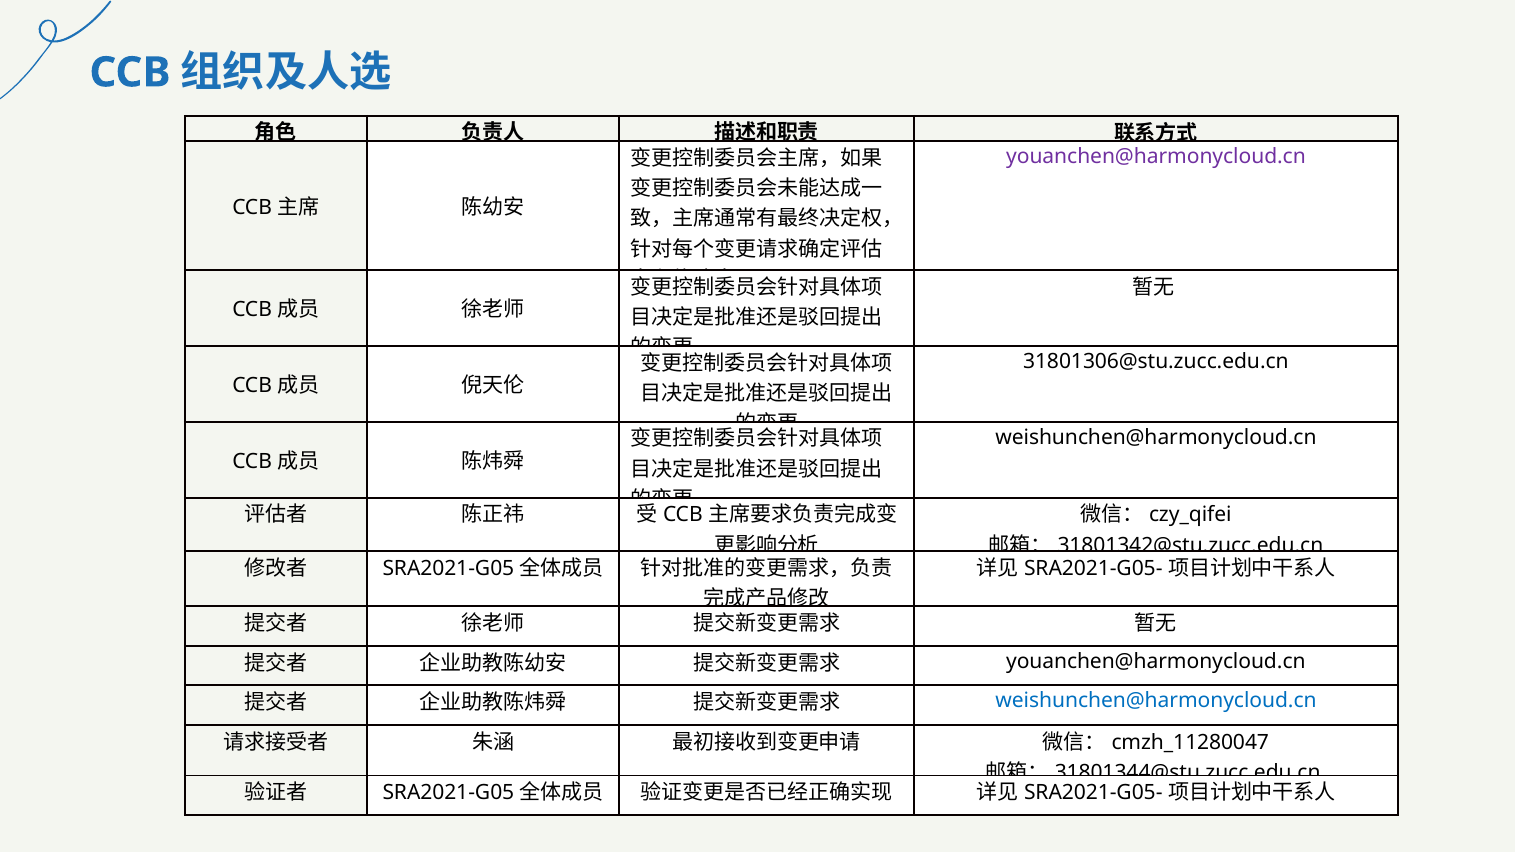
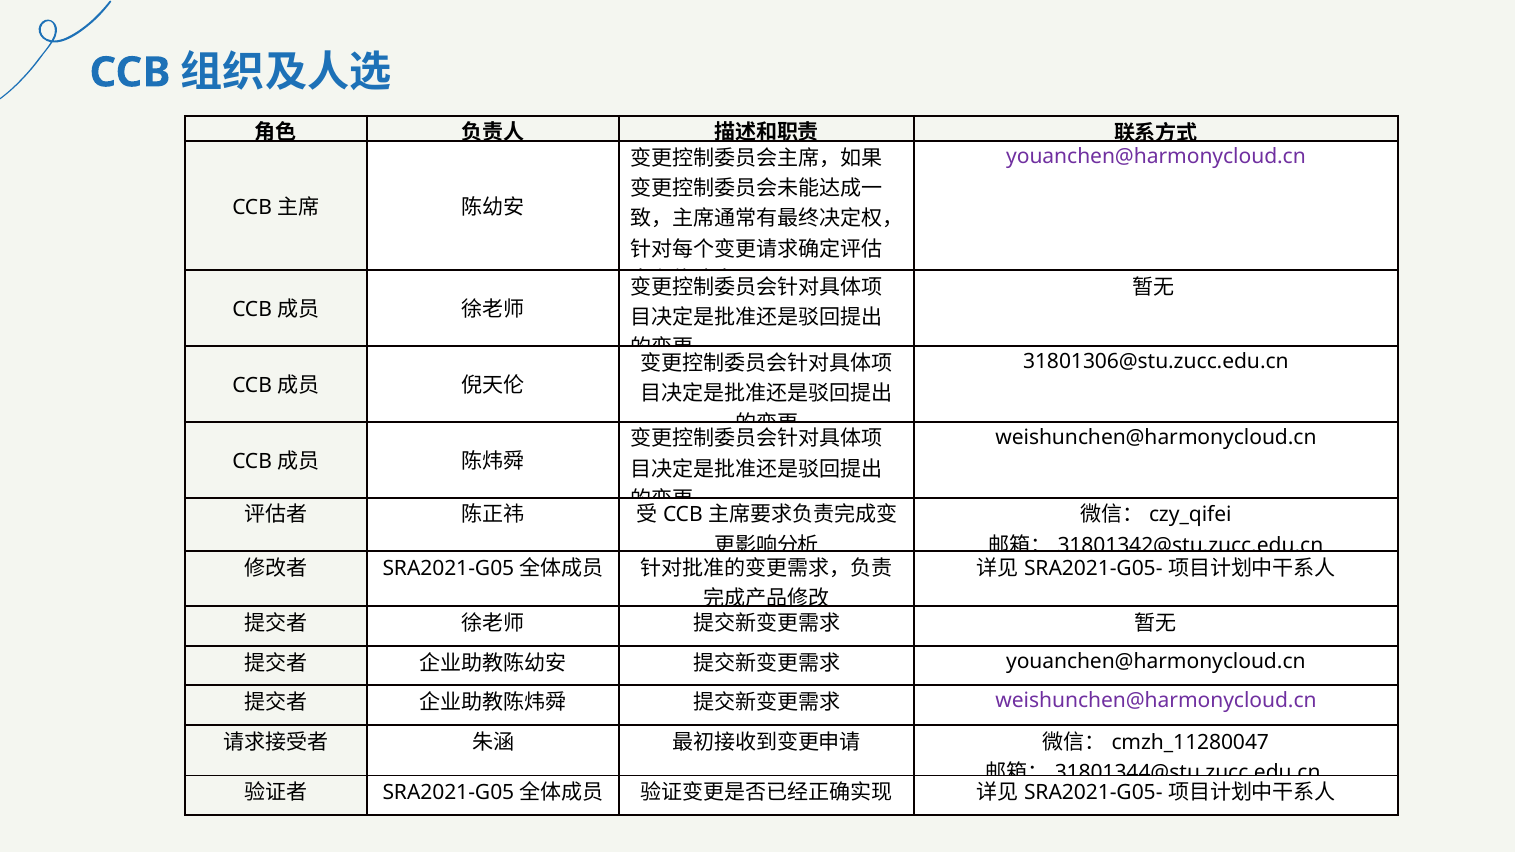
weishunchen@harmonycloud.cn colour: blue -> purple (1156, 701)
